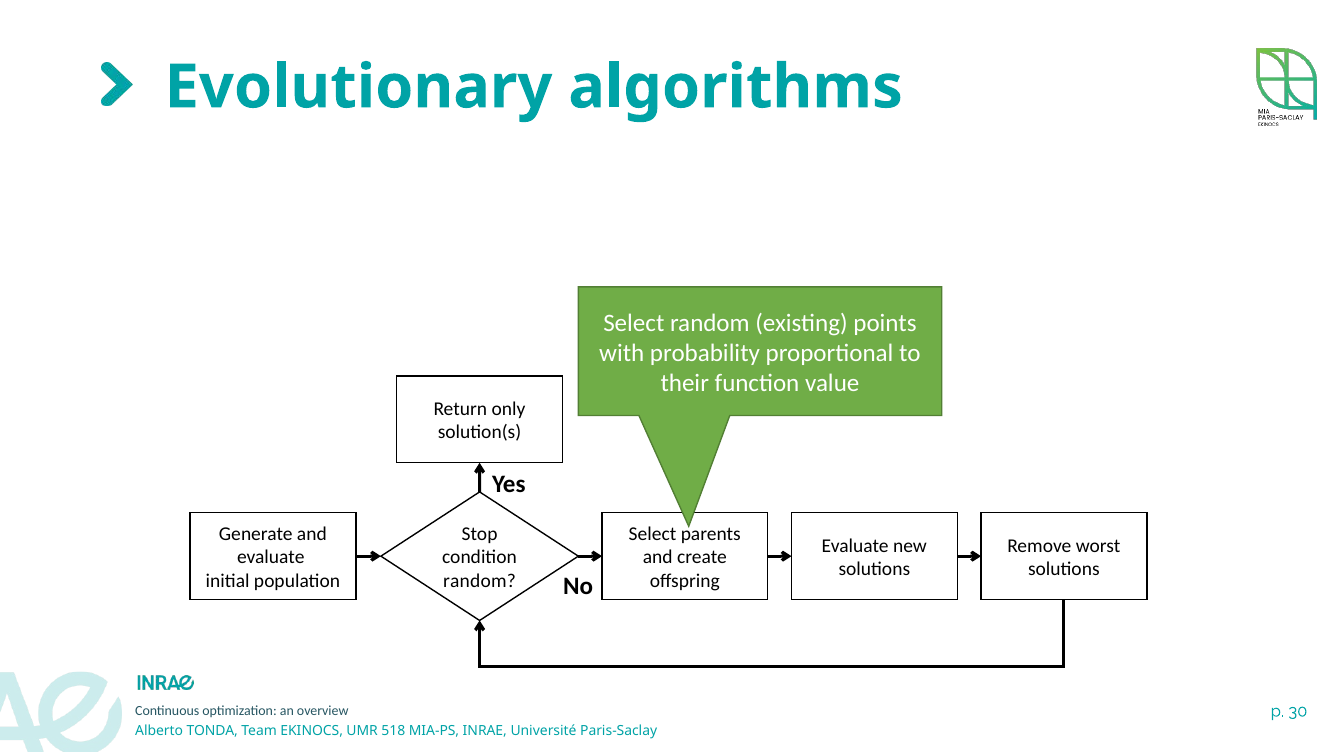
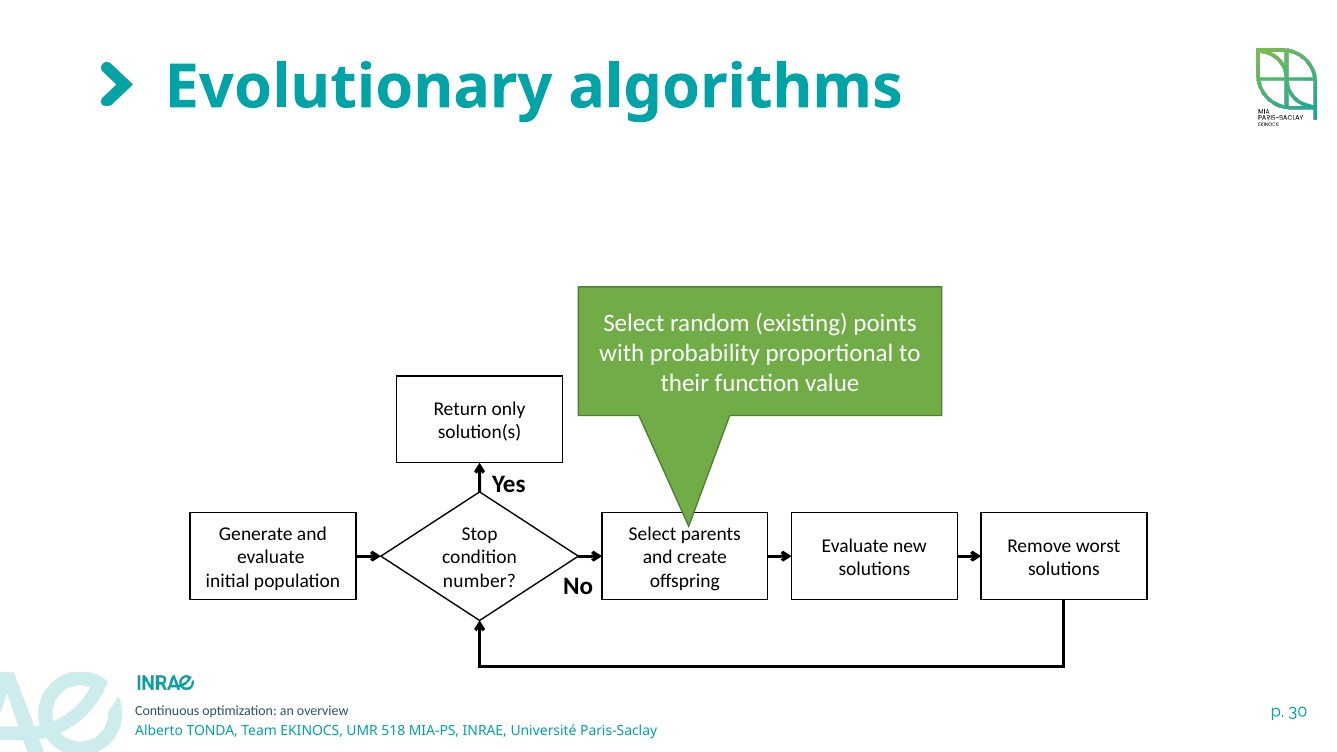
random: random -> number (479, 581)
